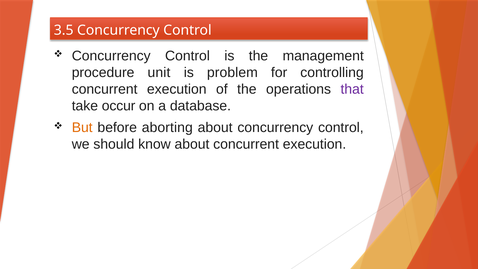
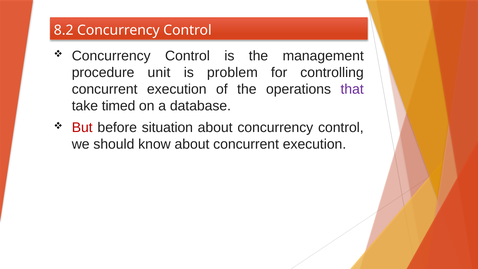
3.5: 3.5 -> 8.2 (64, 30)
occur: occur -> timed (119, 106)
But colour: orange -> red (82, 128)
aborting: aborting -> situation (167, 128)
